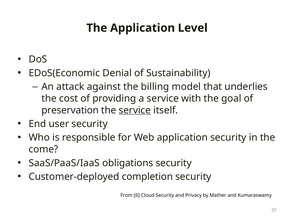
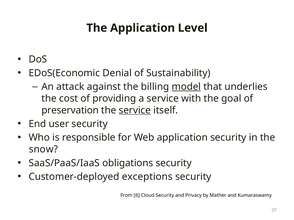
model underline: none -> present (186, 87)
come: come -> snow (43, 150)
completion: completion -> exceptions (147, 177)
